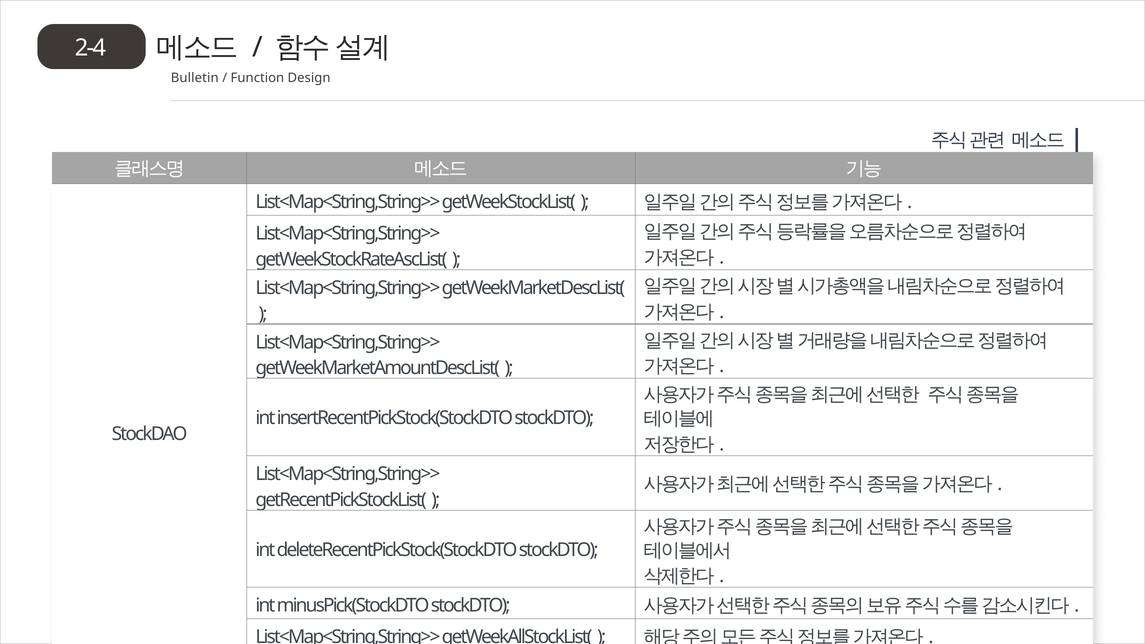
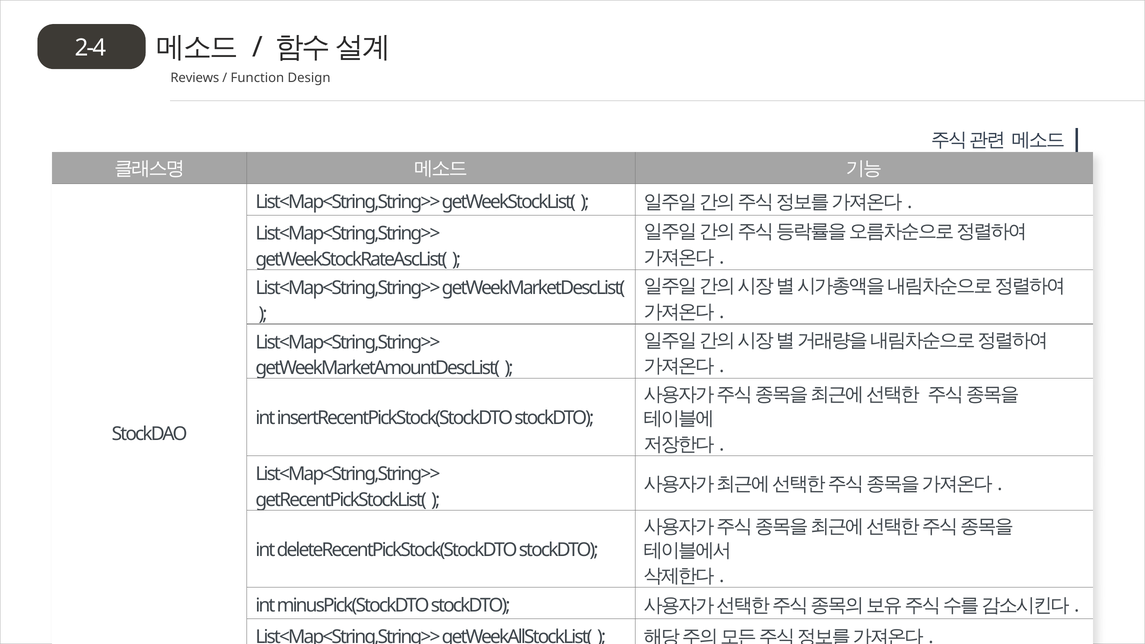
Bulletin: Bulletin -> Reviews (195, 78)
